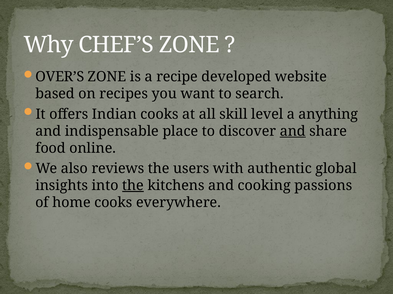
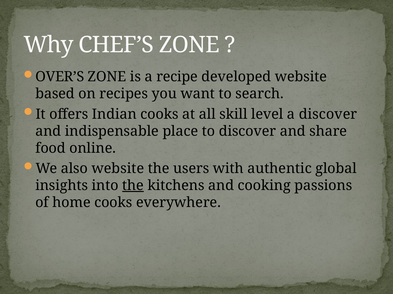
a anything: anything -> discover (328, 114)
and underline: present -> none (293, 131)
also reviews: reviews -> website (118, 169)
